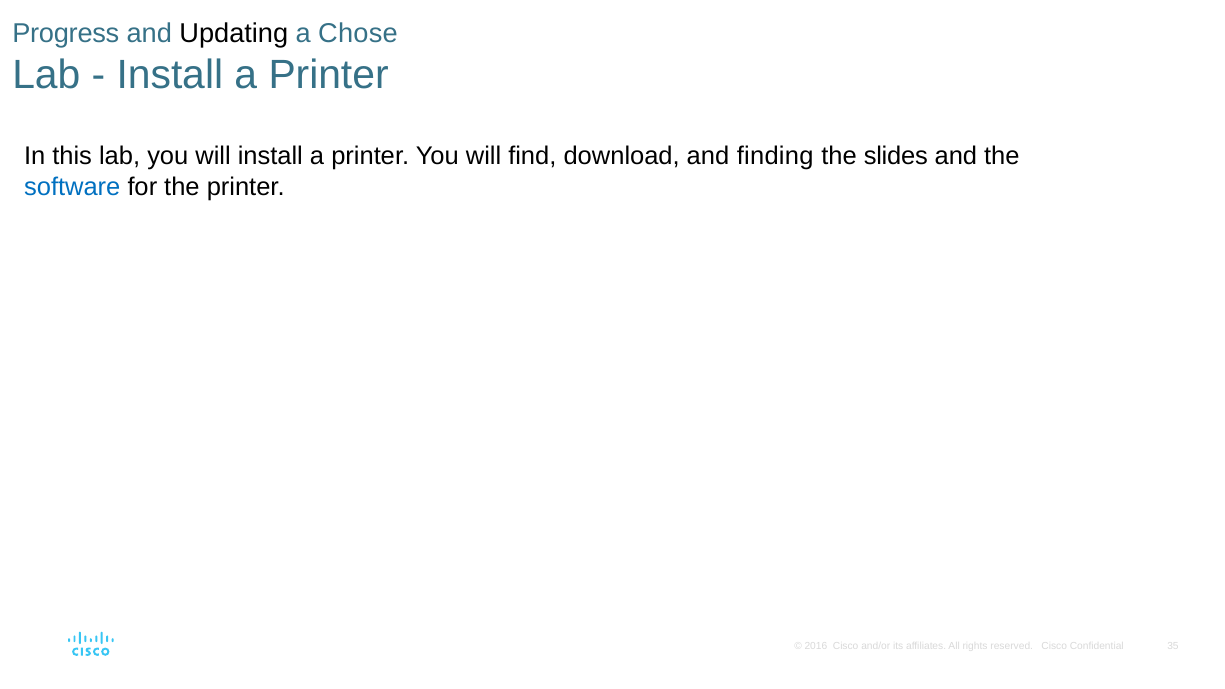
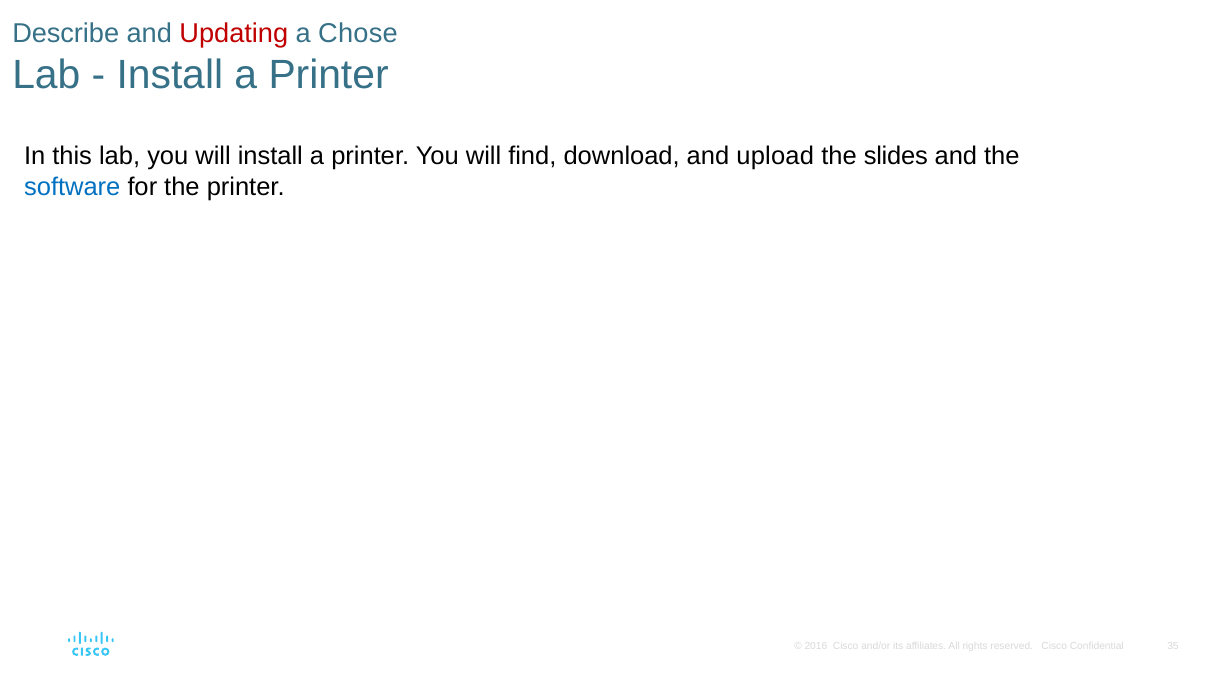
Progress: Progress -> Describe (66, 34)
Updating colour: black -> red (234, 34)
finding: finding -> upload (775, 156)
